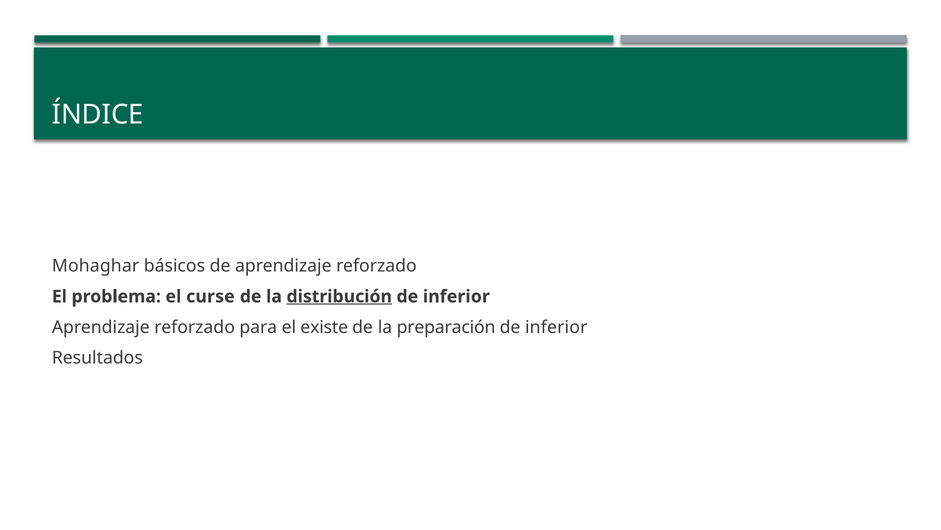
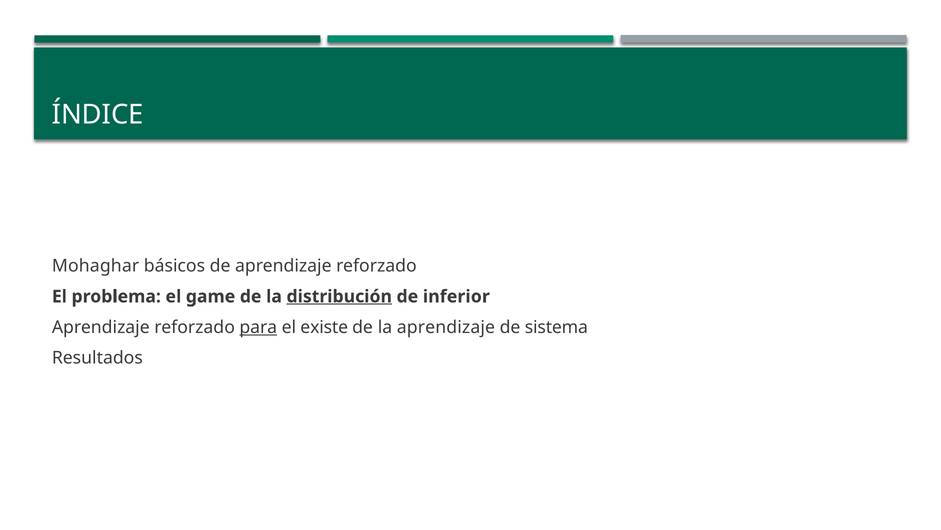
curse: curse -> game (211, 296)
para underline: none -> present (258, 327)
la preparación: preparación -> aprendizaje (446, 327)
inferior: inferior -> sistema (556, 327)
